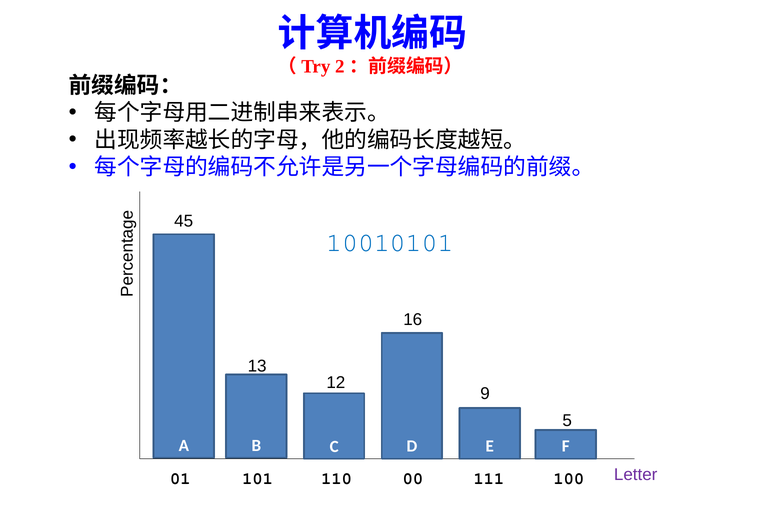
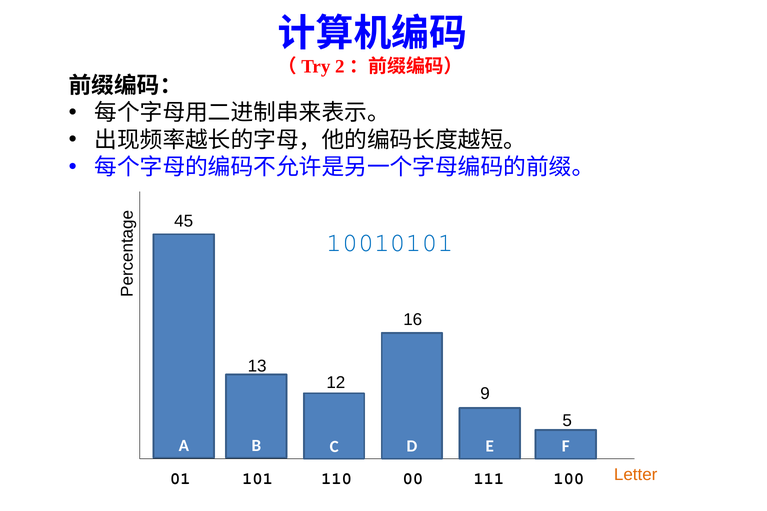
Letter colour: purple -> orange (636, 475)
